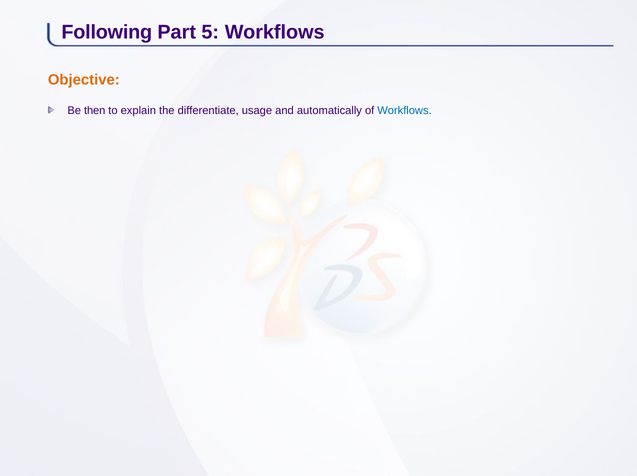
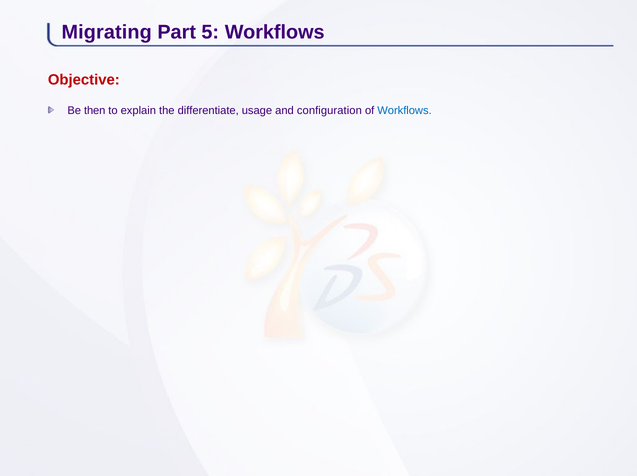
Following: Following -> Migrating (107, 32)
Objective colour: orange -> red (84, 80)
automatically: automatically -> configuration (329, 111)
